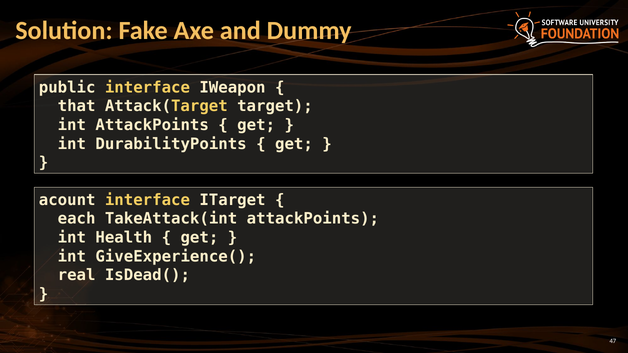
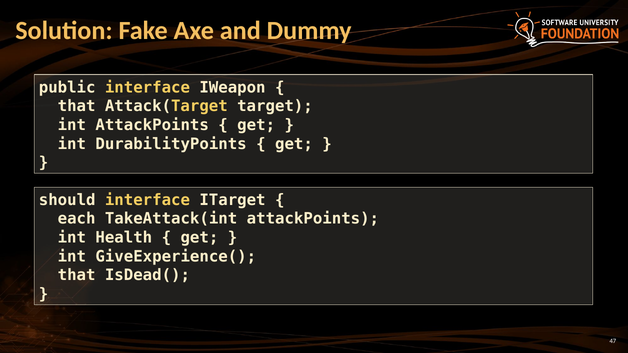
acount: acount -> should (67, 200)
real: real -> that (77, 276)
